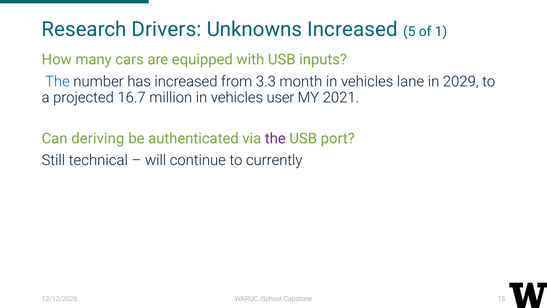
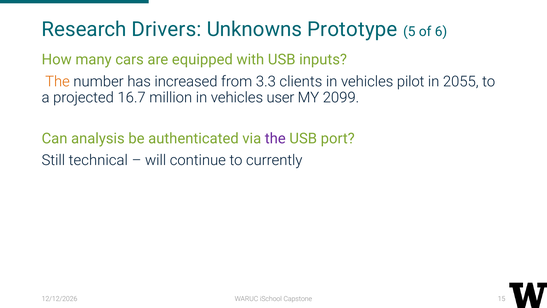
Unknowns Increased: Increased -> Prototype (352, 29)
1: 1 -> 6 (441, 32)
The colour: blue -> orange (57, 81)
month: month -> clients (301, 81)
lane: lane -> pilot (411, 81)
2029: 2029 -> 2055 (461, 81)
2021: 2021 -> 2099 (341, 97)
deriving: deriving -> analysis (98, 138)
